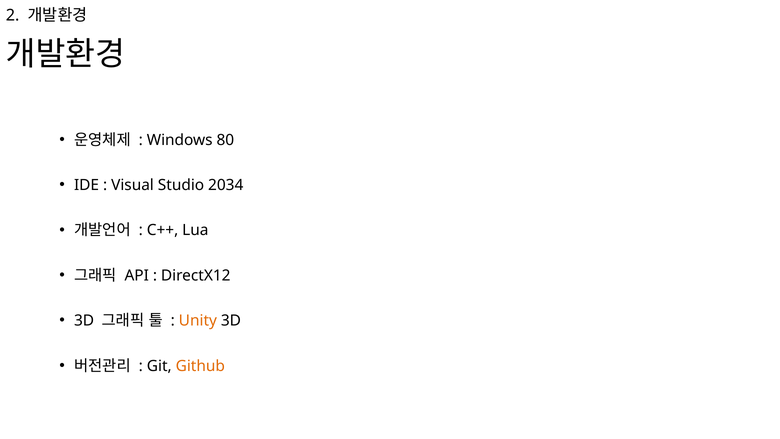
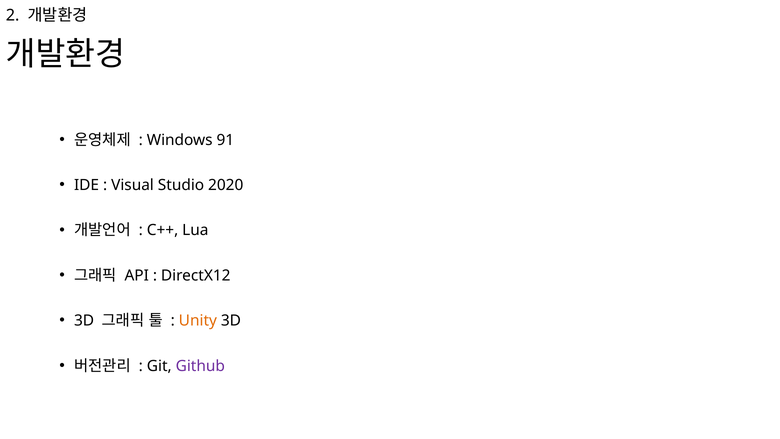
80: 80 -> 91 (225, 140)
2034: 2034 -> 2020 (226, 185)
Github colour: orange -> purple (200, 366)
